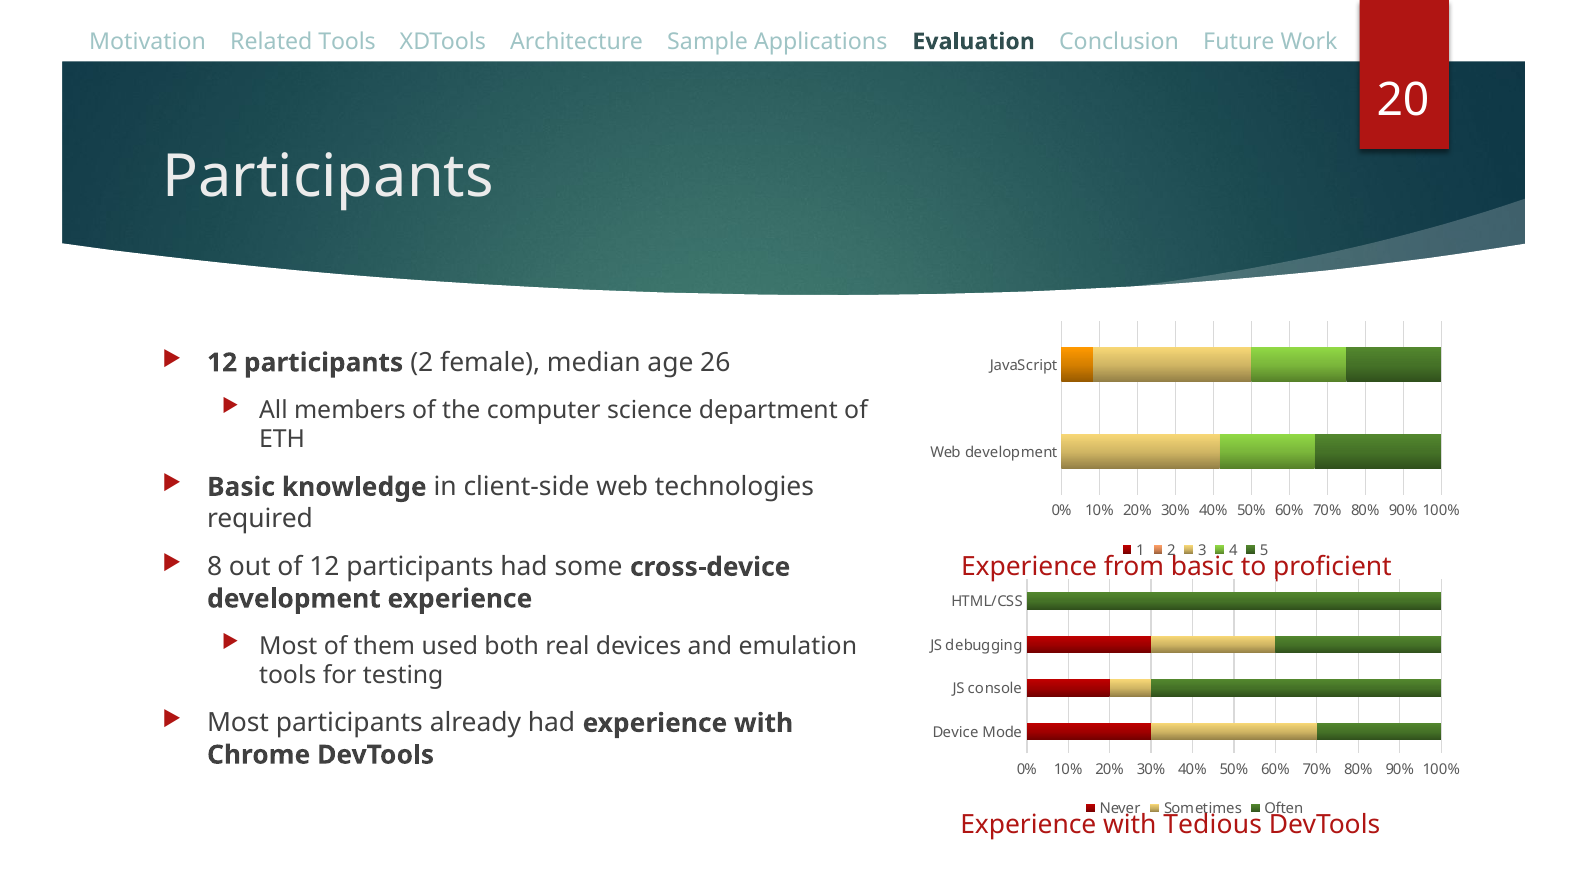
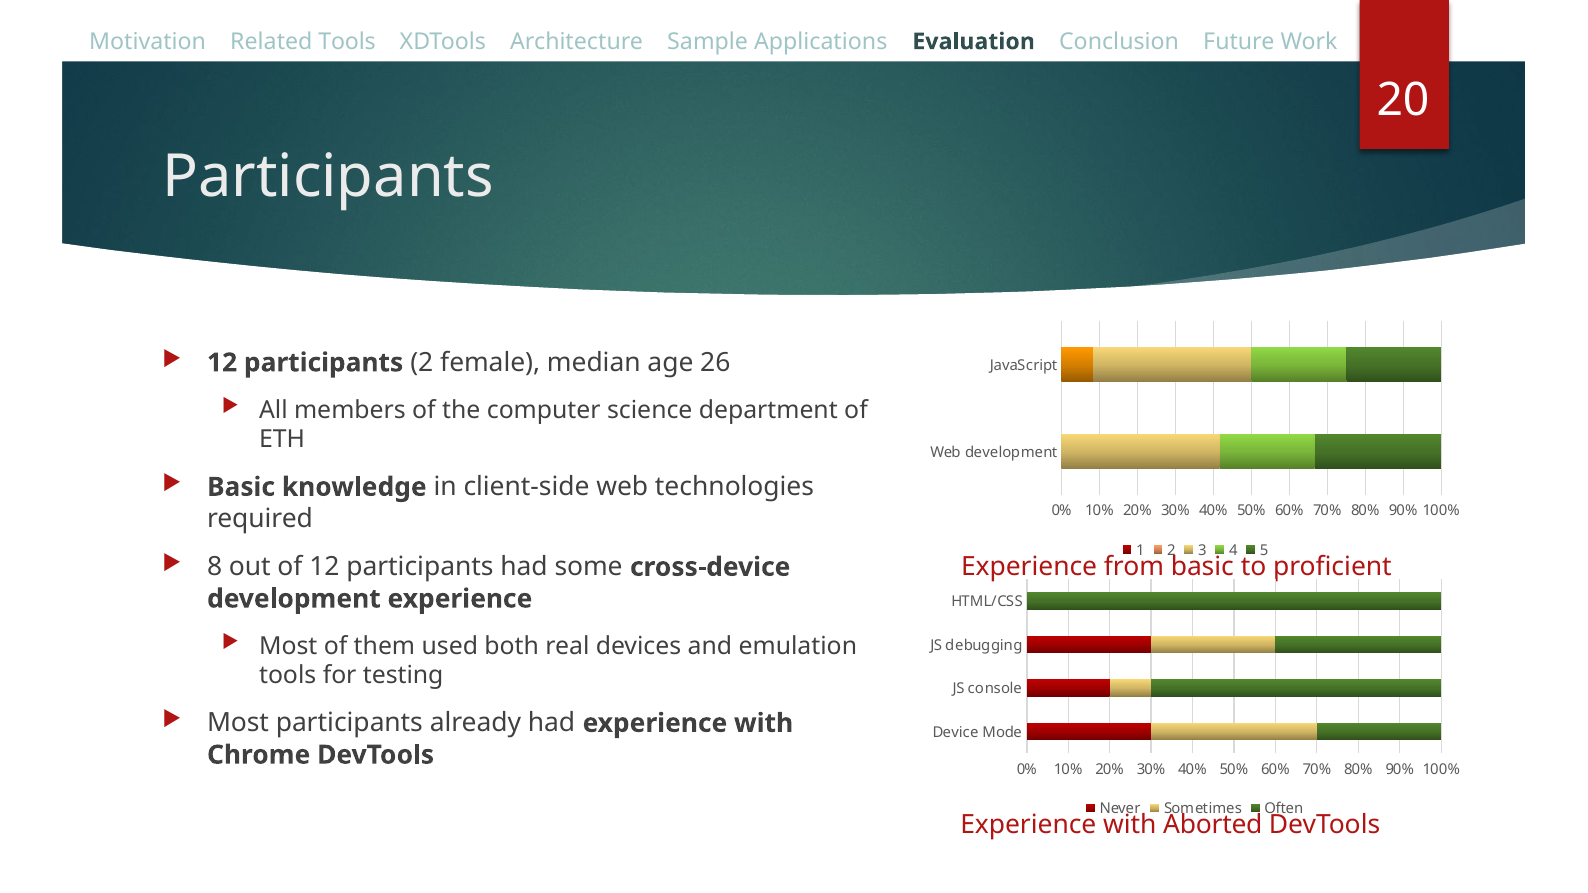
Tedious: Tedious -> Aborted (1213, 825)
